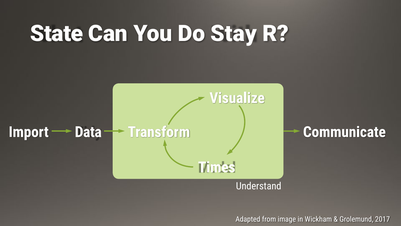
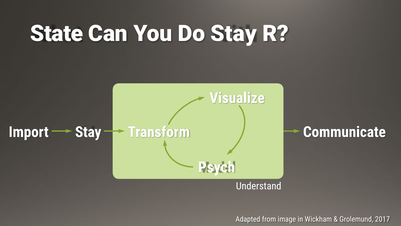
Data: Data -> Stay (88, 132)
Times: Times -> Psych (217, 167)
